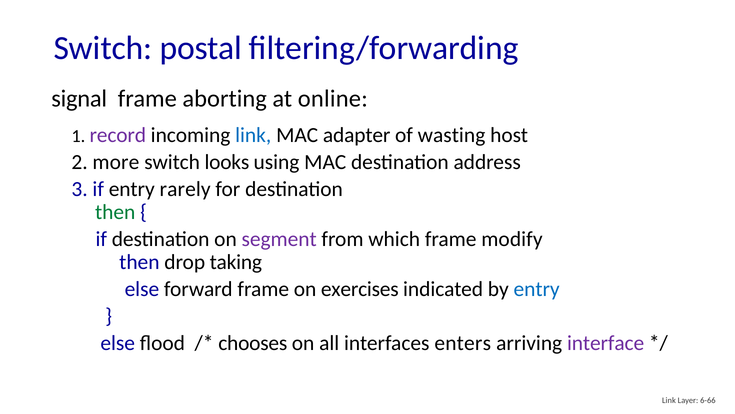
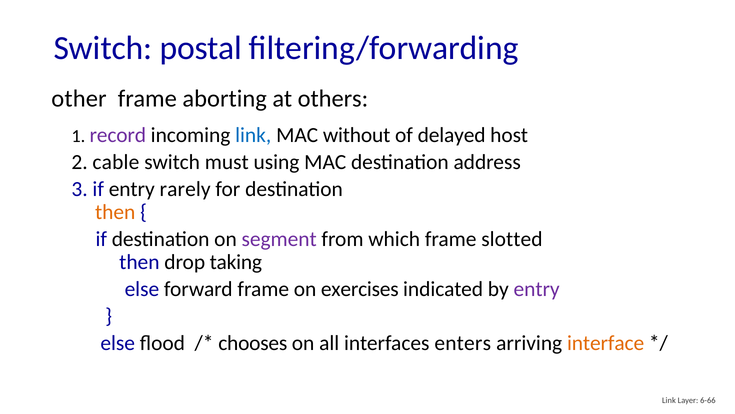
signal: signal -> other (79, 98)
online: online -> others (333, 98)
adapter: adapter -> without (357, 135)
wasting: wasting -> delayed (452, 135)
more: more -> cable (116, 162)
looks: looks -> must (227, 162)
then colour: green -> orange (115, 212)
modify: modify -> slotted (512, 239)
entry colour: blue -> purple (537, 289)
interface colour: purple -> orange (606, 343)
